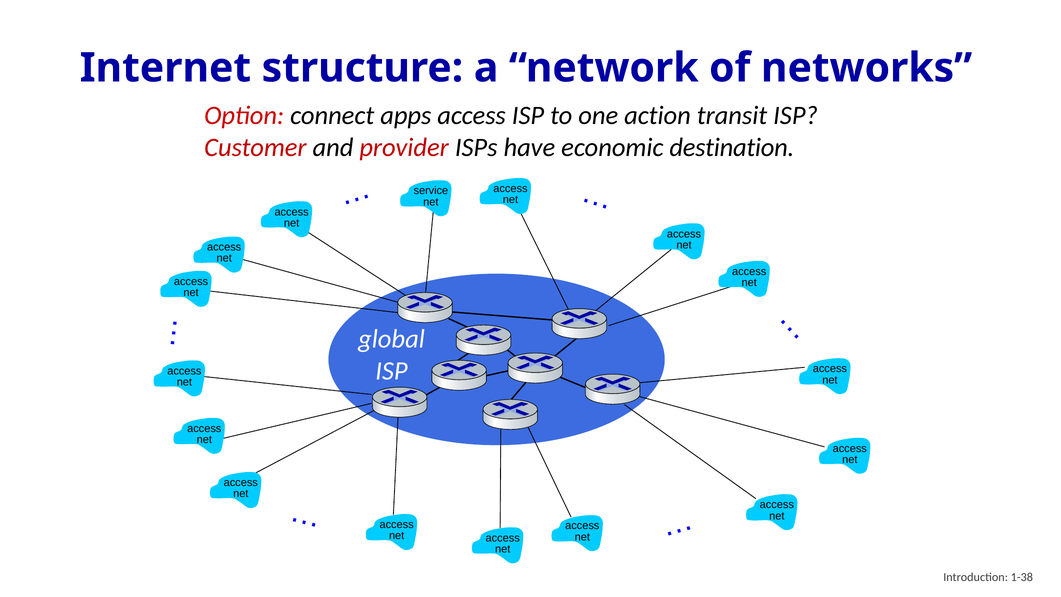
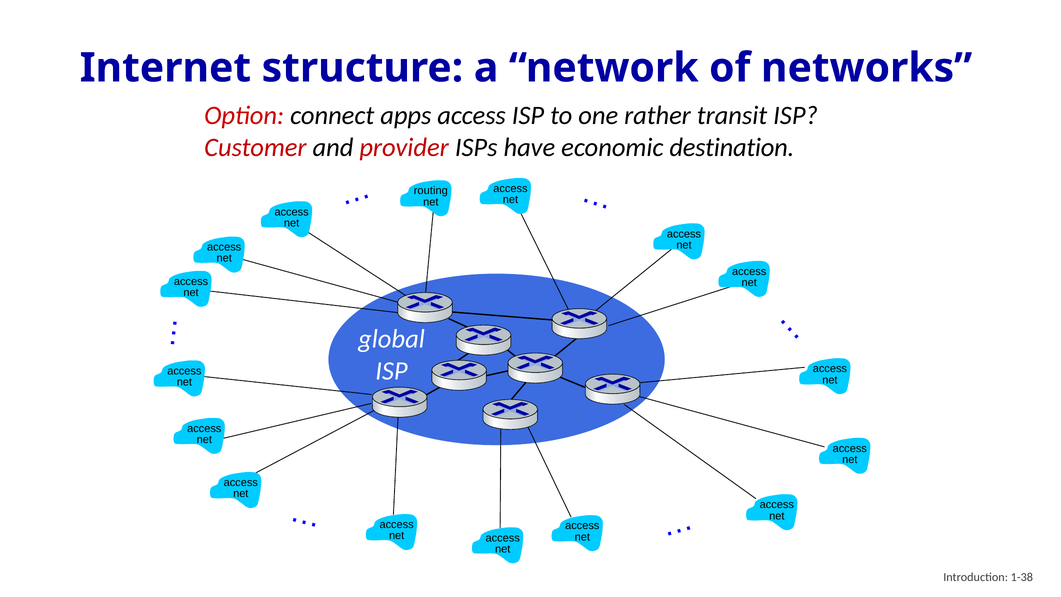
action: action -> rather (657, 115)
service: service -> routing (431, 191)
